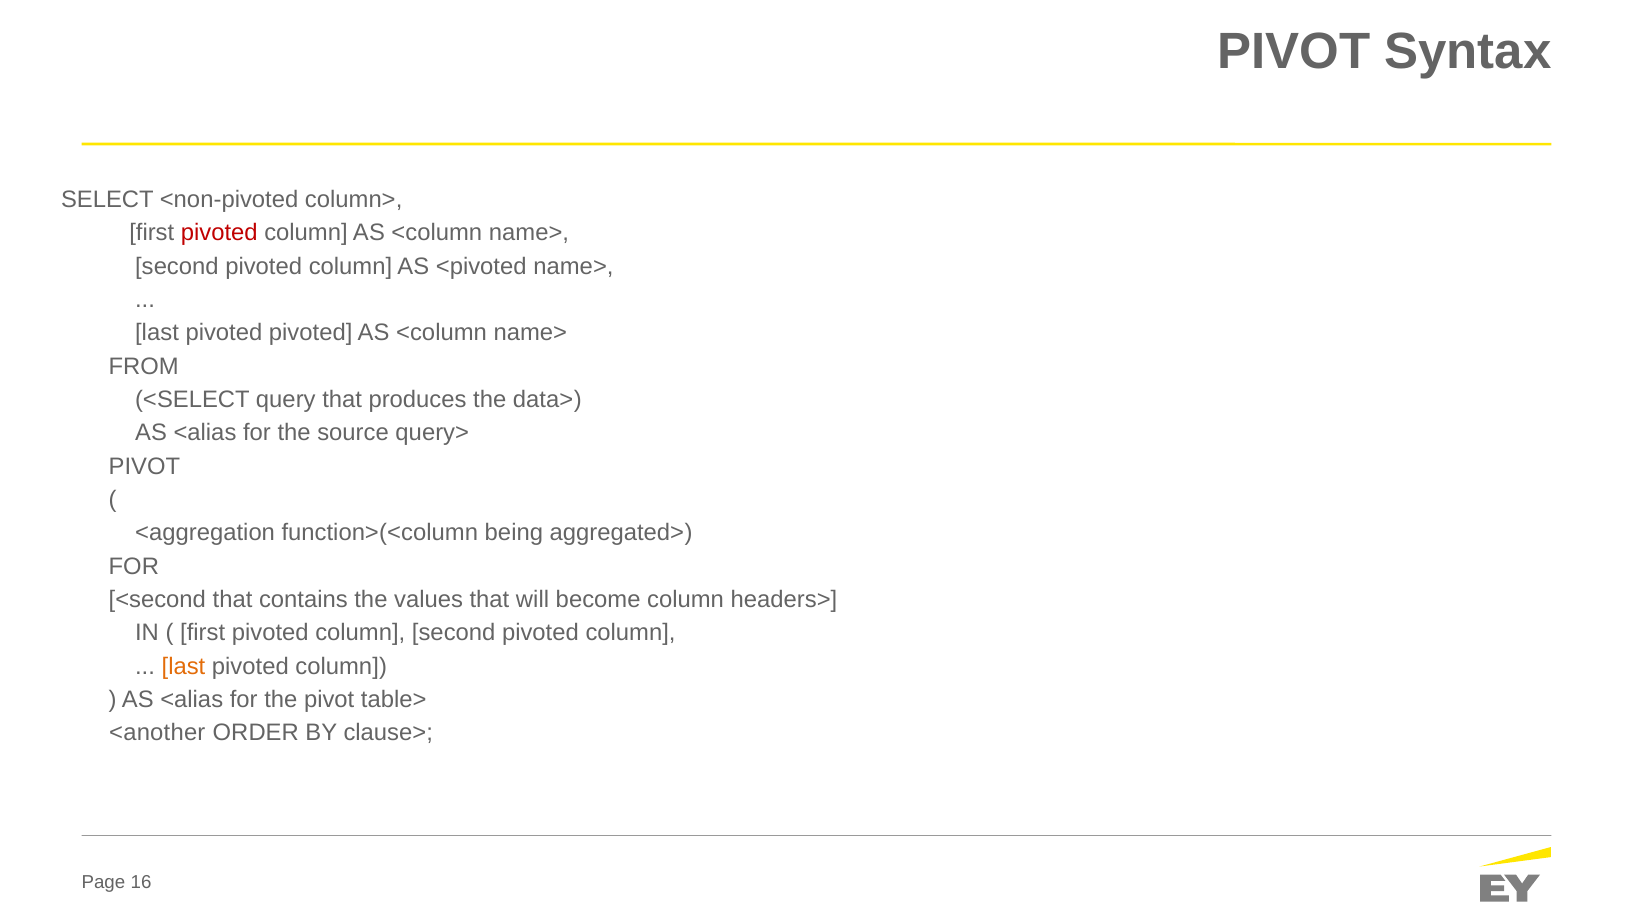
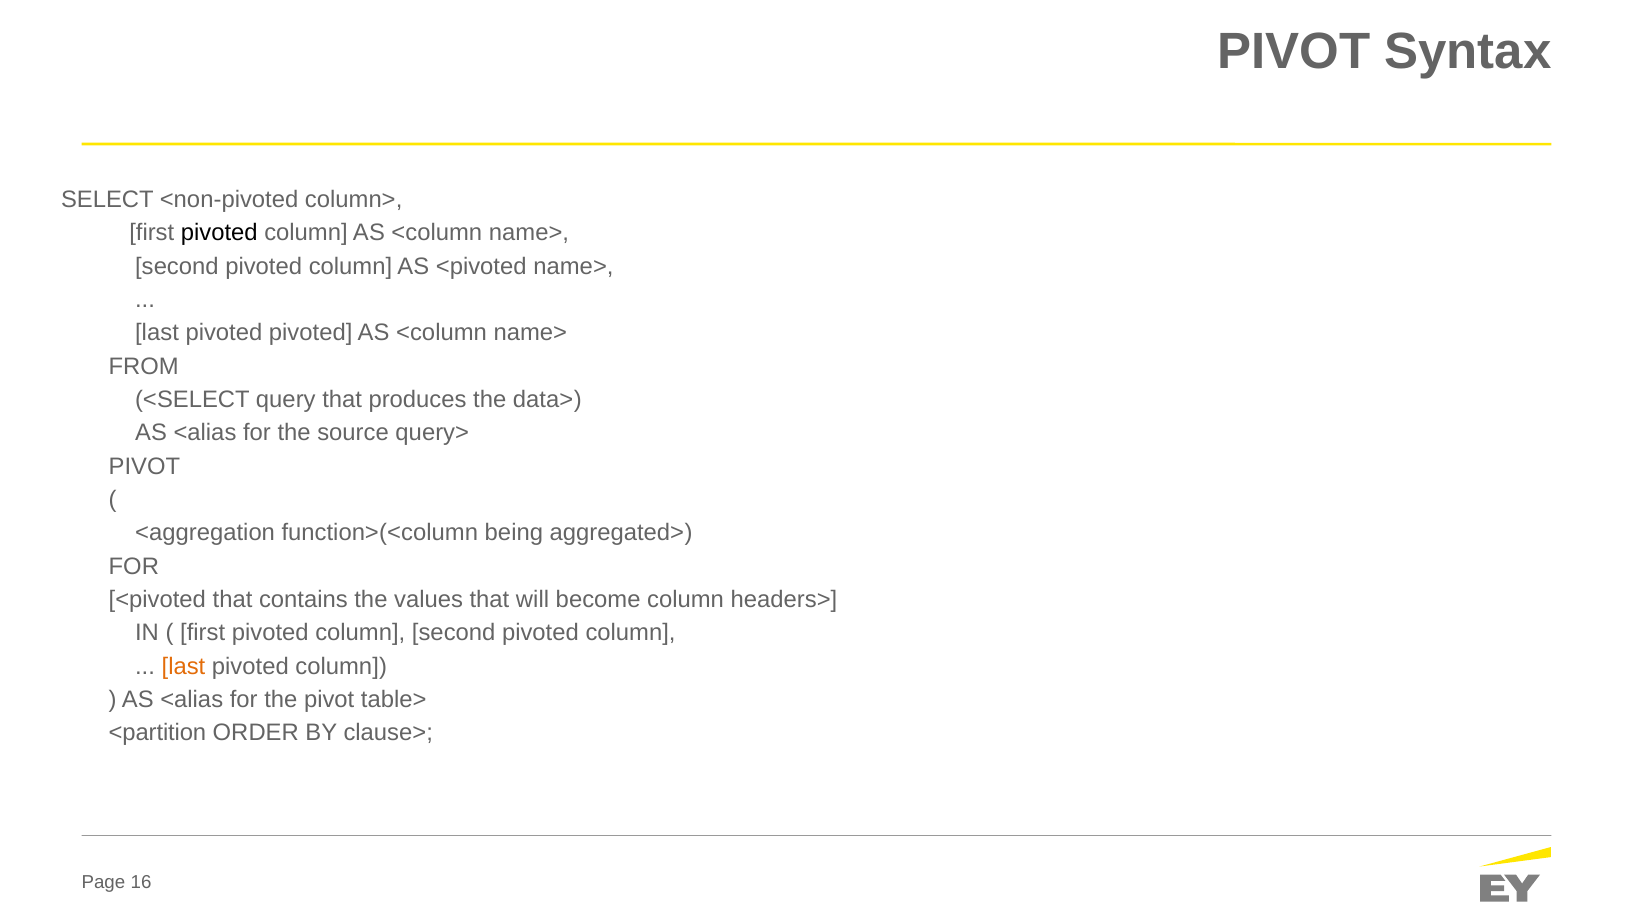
pivoted colour: red -> black (219, 233)
<second: <second -> <pivoted (157, 600)
<another: <another -> <partition (157, 733)
